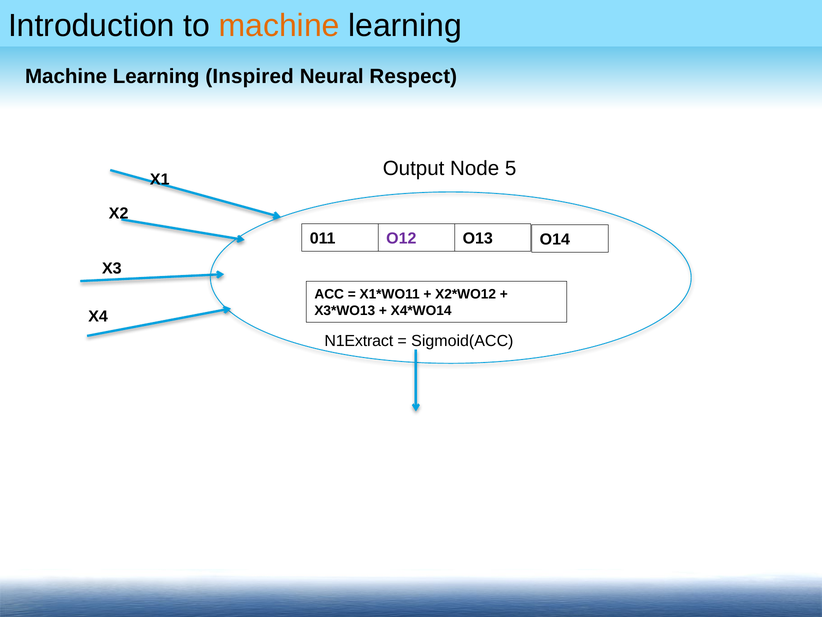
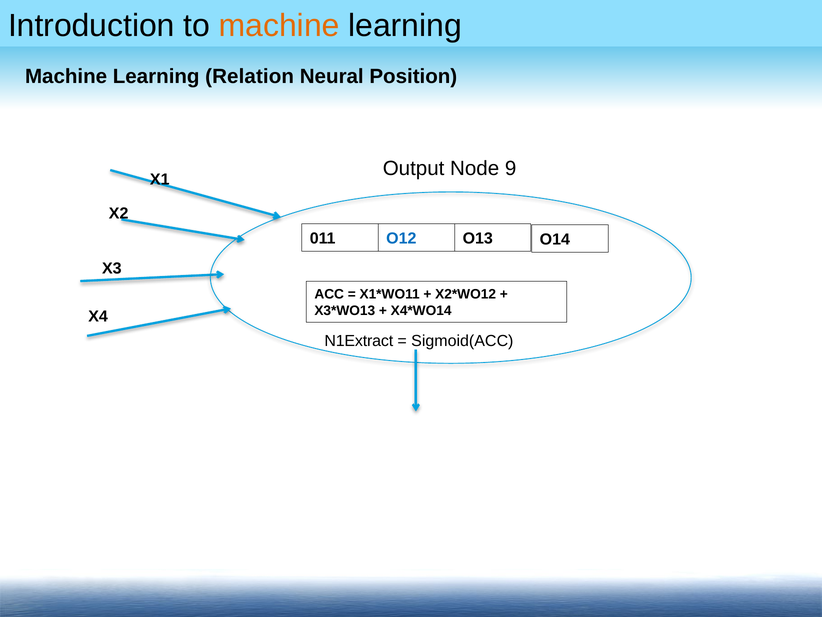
Inspired: Inspired -> Relation (250, 77)
Respect: Respect -> Position (413, 77)
5: 5 -> 9 (511, 168)
O12 colour: purple -> blue (401, 239)
